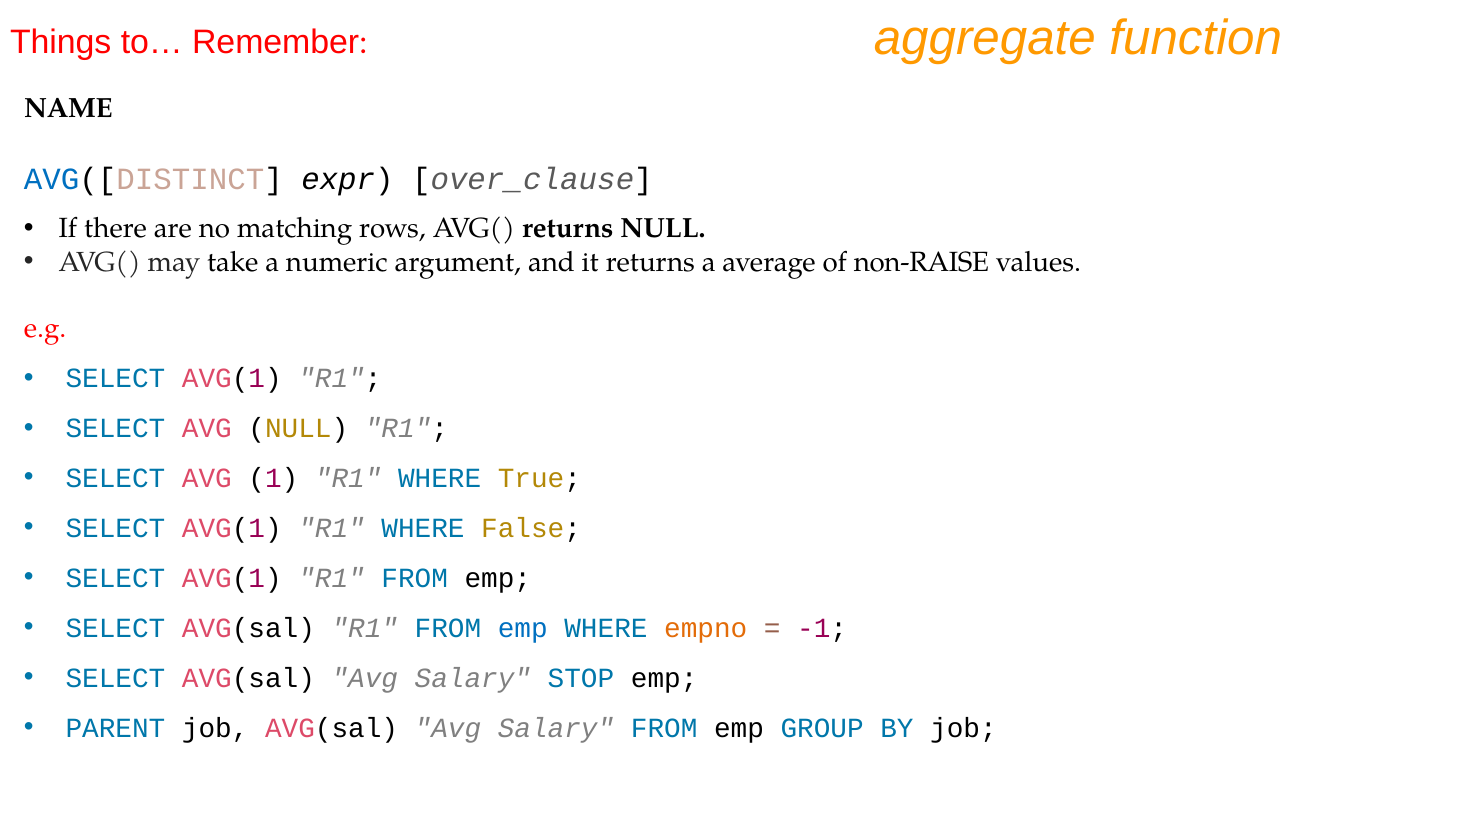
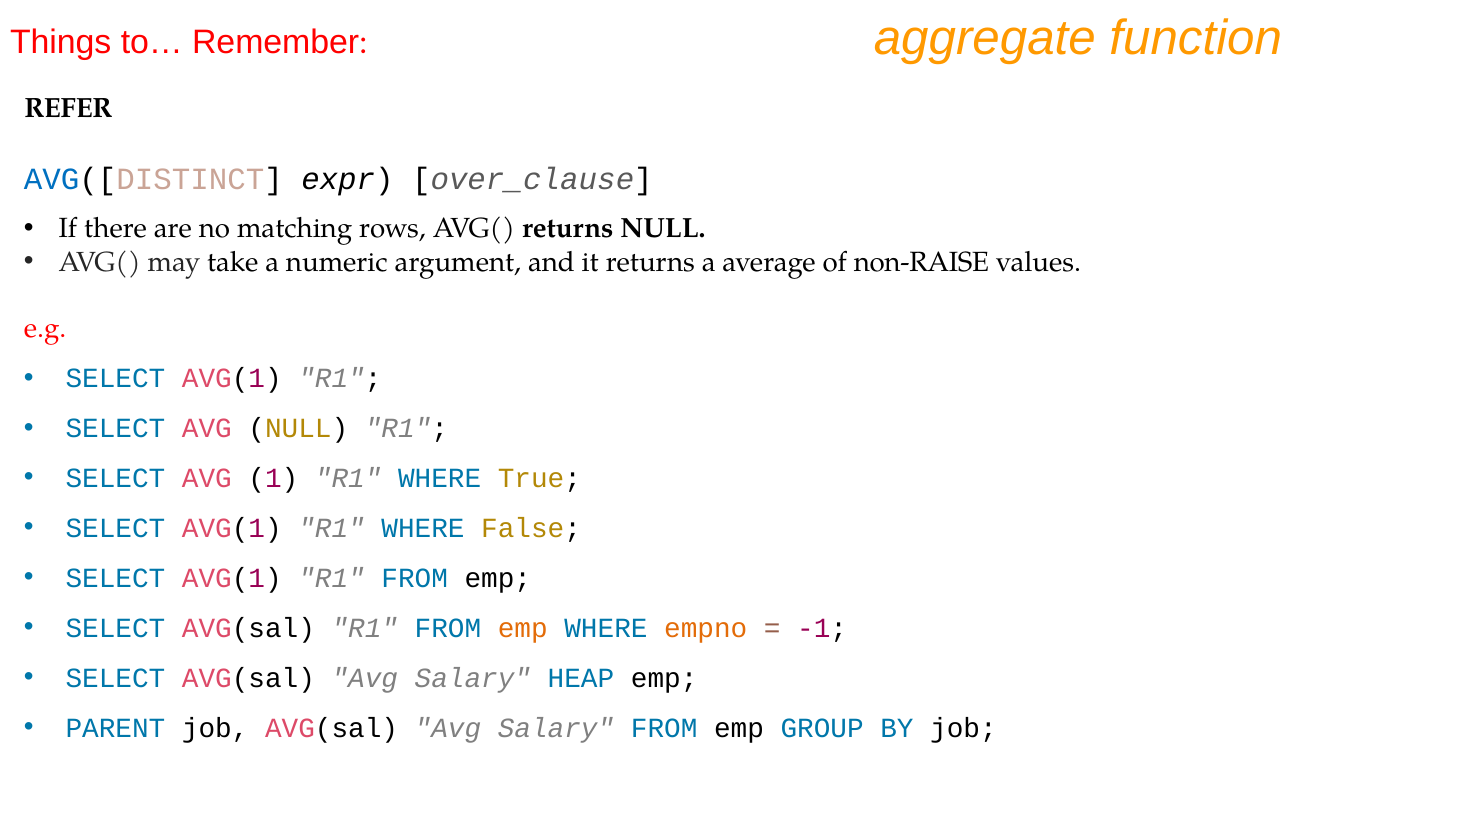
NAME: NAME -> REFER (68, 108)
emp colour: blue -> orange (523, 628)
STOP: STOP -> HEAP (581, 677)
